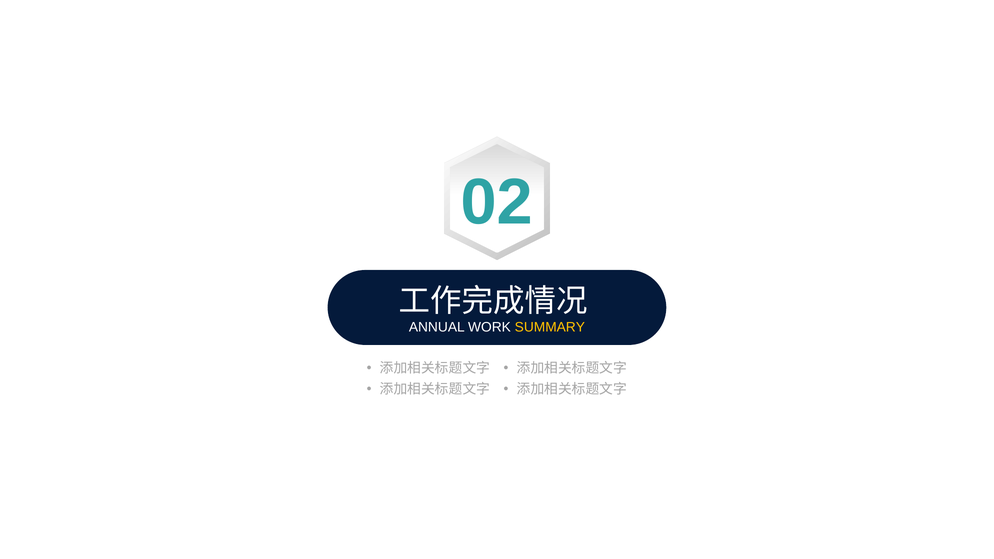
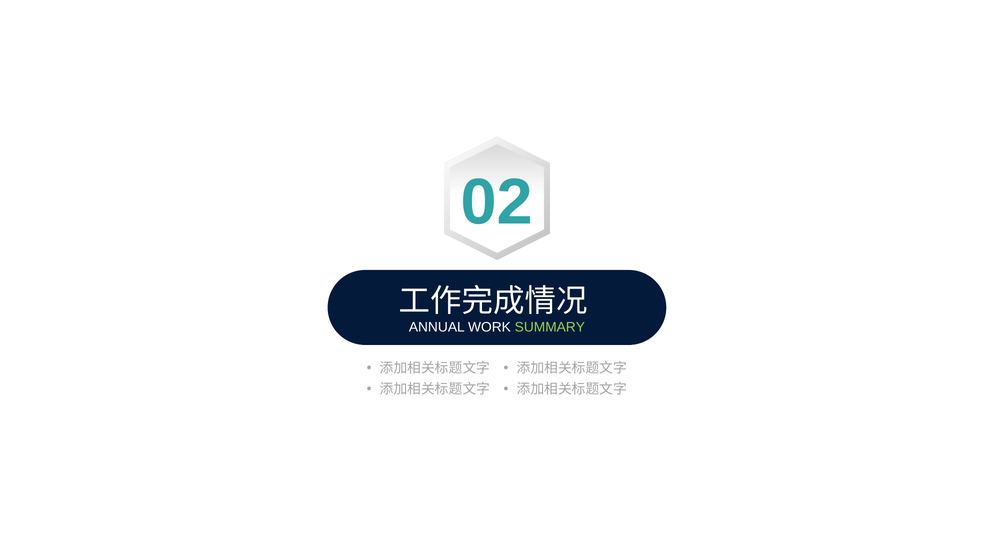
SUMMARY colour: yellow -> light green (550, 327)
